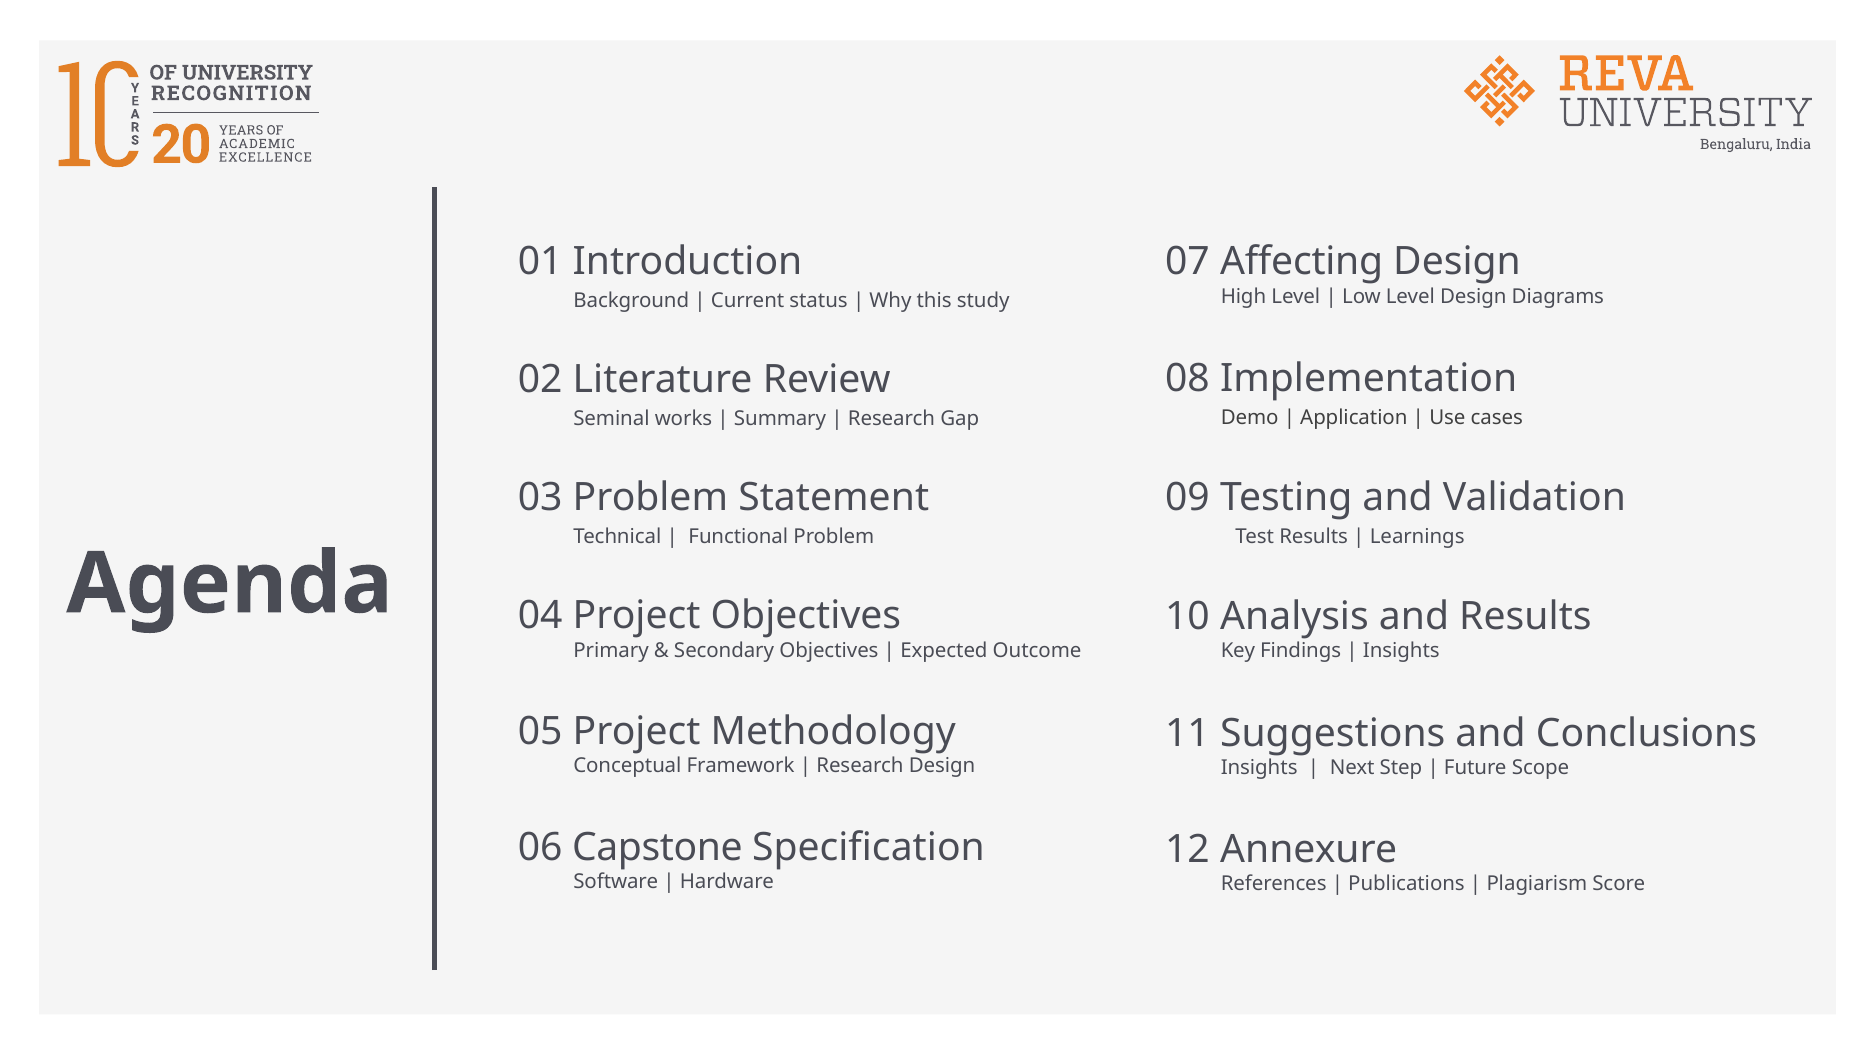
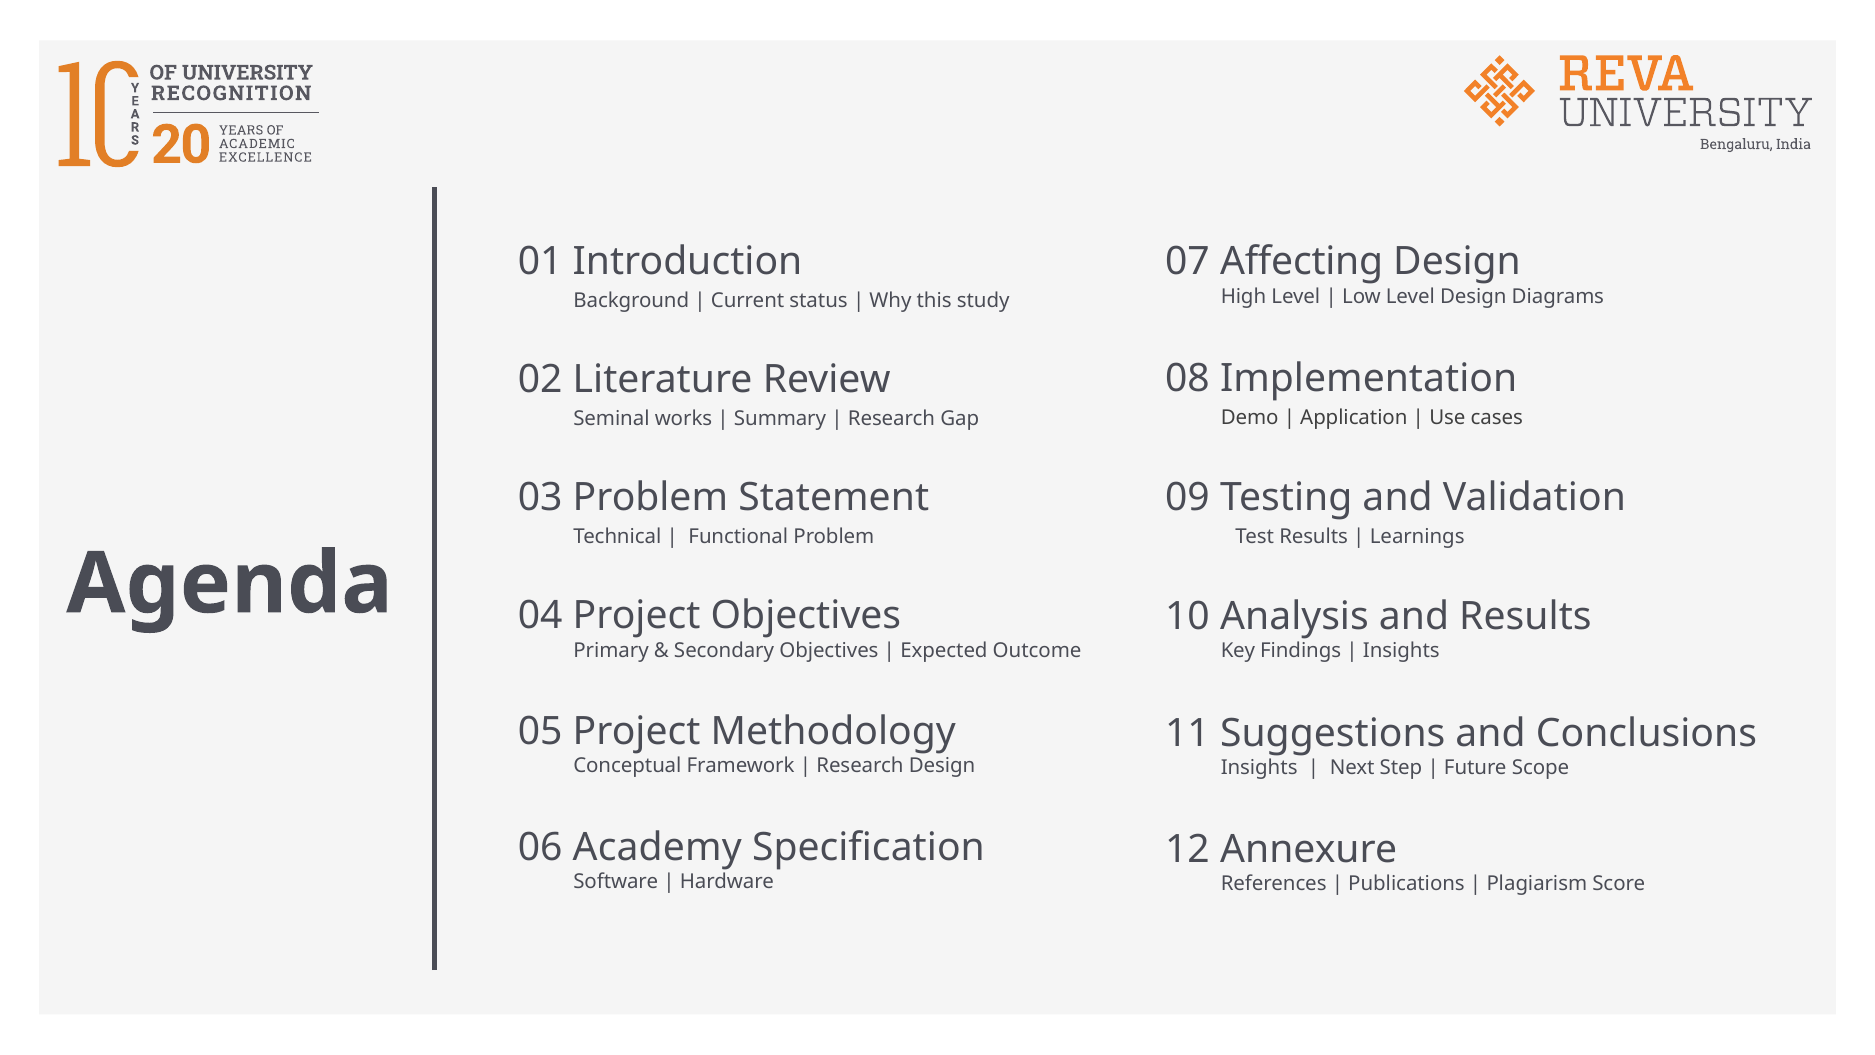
Capstone: Capstone -> Academy (657, 847)
